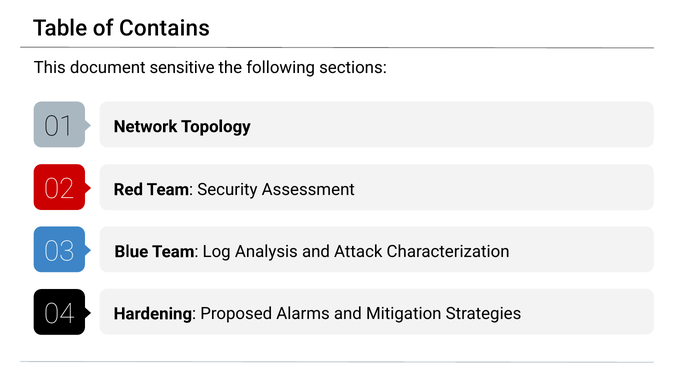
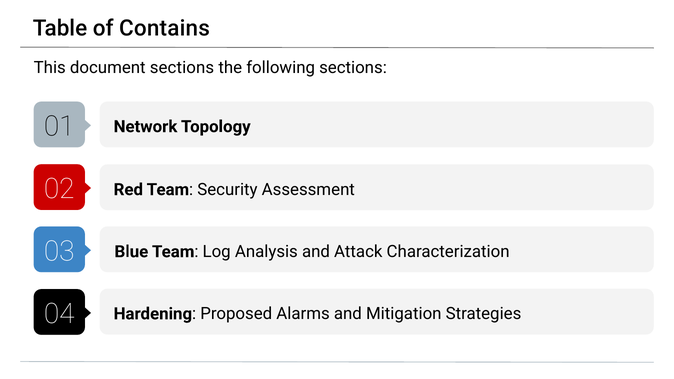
document sensitive: sensitive -> sections (182, 68)
